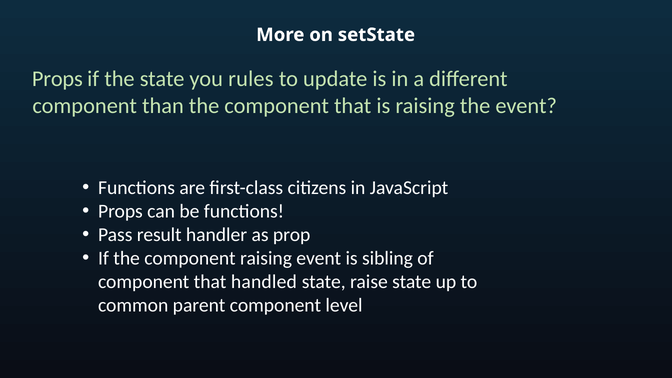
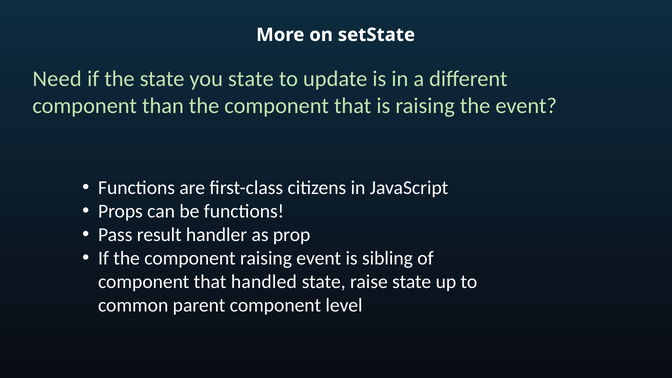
Props: Props -> Need (57, 79)
you rules: rules -> state (251, 79)
